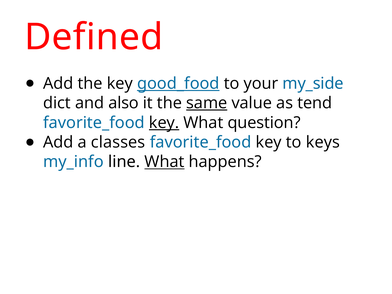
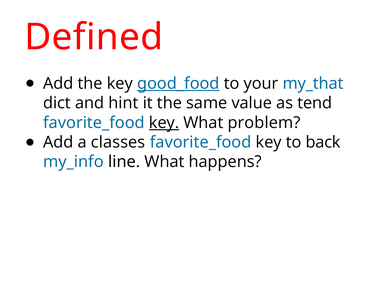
my_side: my_side -> my_that (313, 83)
also: also -> hint (123, 103)
same underline: present -> none (207, 103)
question: question -> problem (264, 123)
keys: keys -> back (323, 142)
What underline: present -> none (164, 162)
